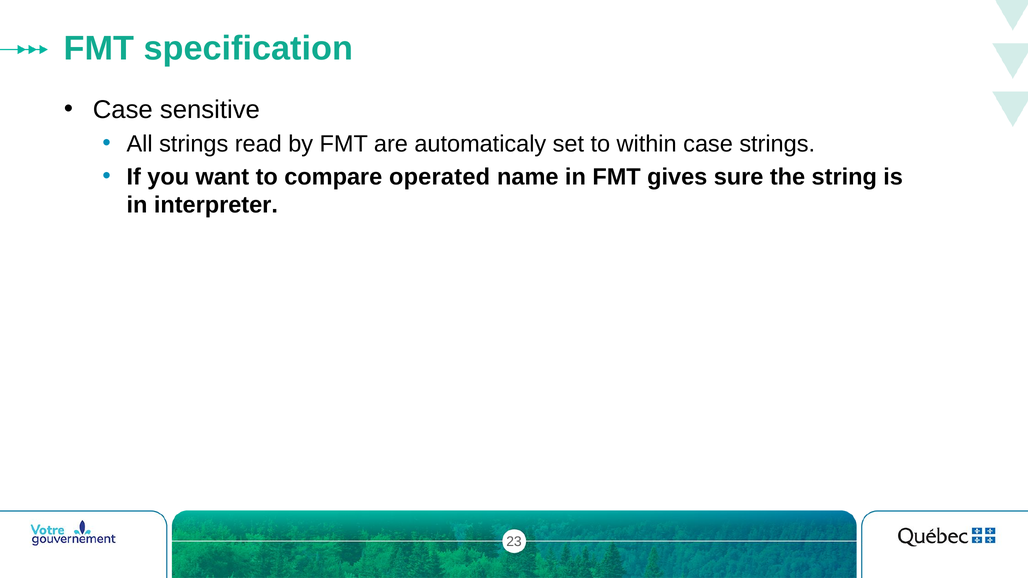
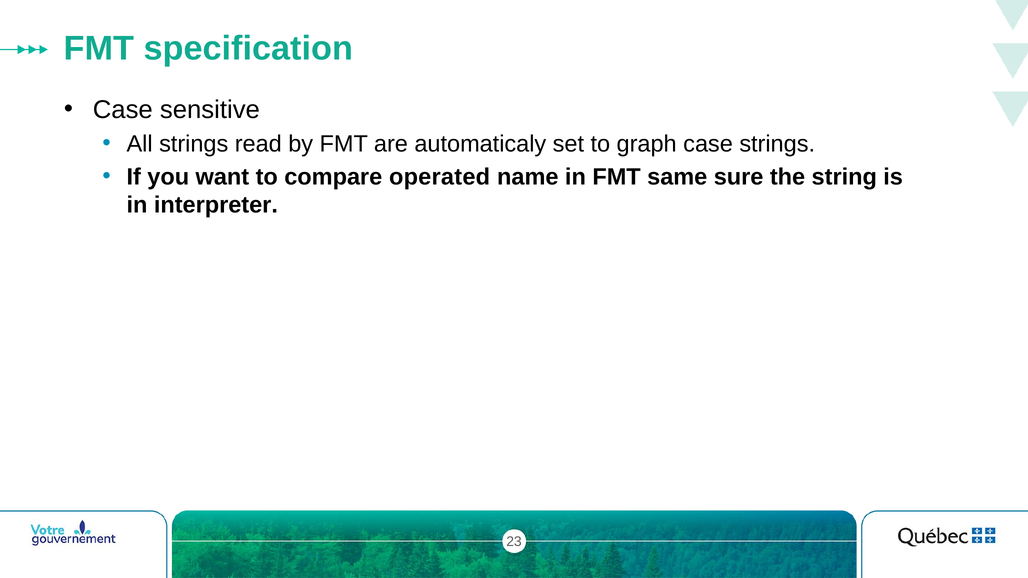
within: within -> graph (647, 144)
gives: gives -> same (677, 177)
